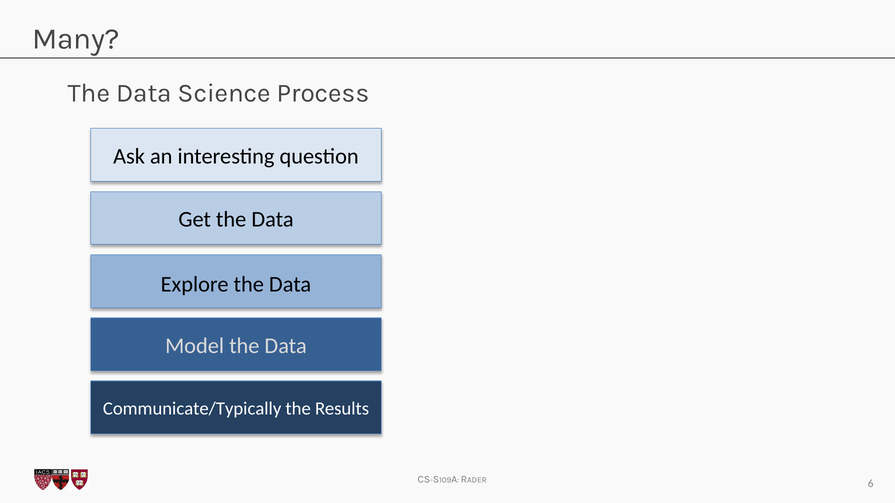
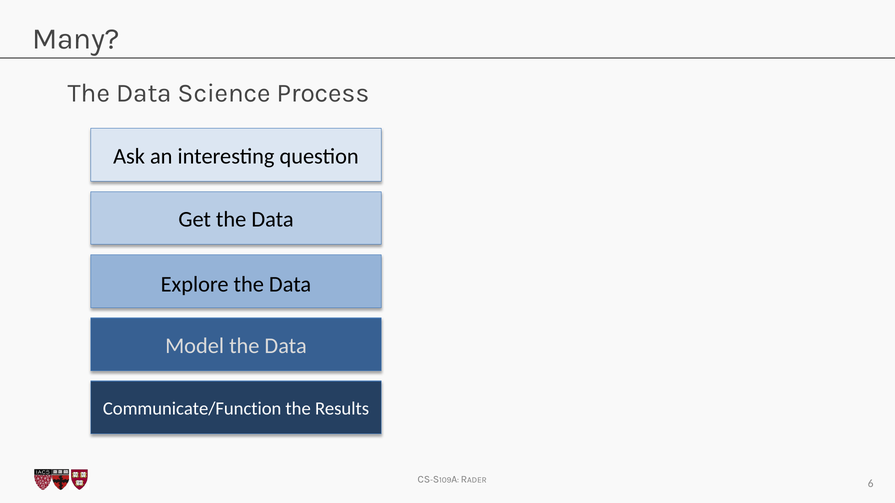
Communicate/Typically: Communicate/Typically -> Communicate/Function (192, 409)
